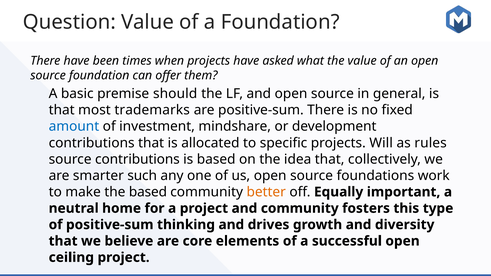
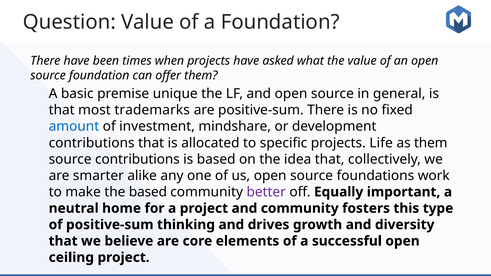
should: should -> unique (175, 94)
Will: Will -> Life (381, 143)
as rules: rules -> them (431, 143)
such: such -> alike (142, 176)
better colour: orange -> purple (266, 192)
